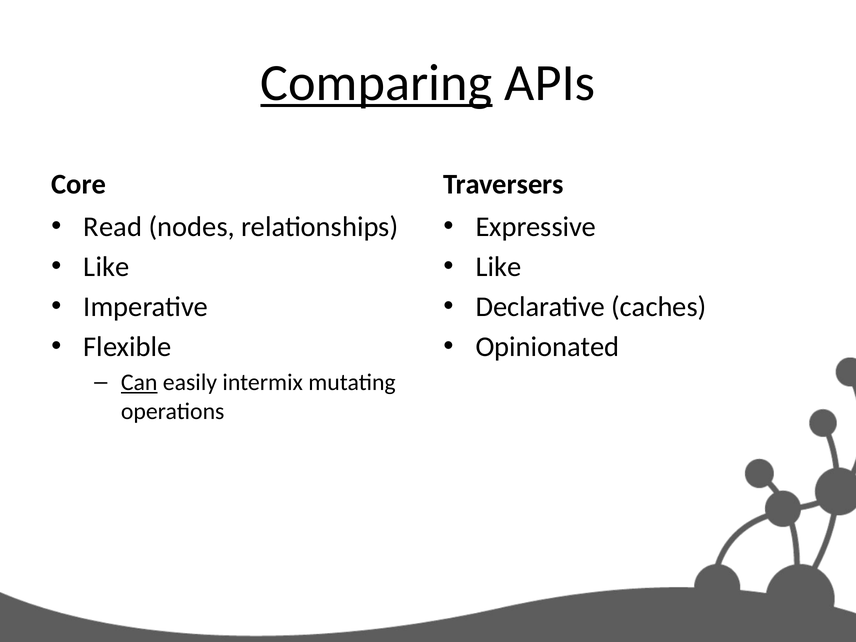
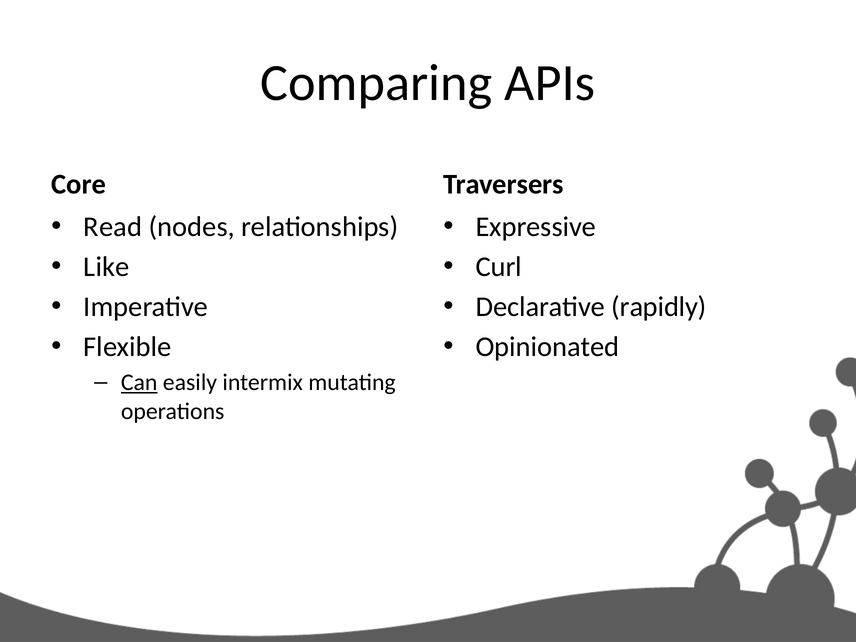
Comparing underline: present -> none (376, 83)
Like: Like -> Curl (499, 267)
caches: caches -> rapidly (659, 307)
